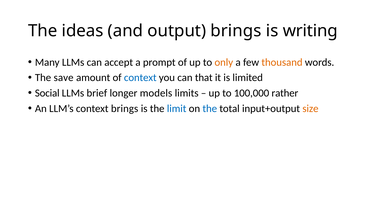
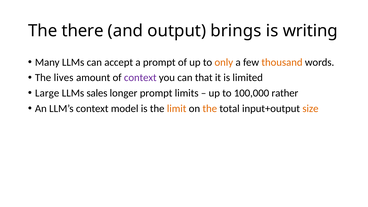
ideas: ideas -> there (83, 31)
save: save -> lives (64, 78)
context colour: blue -> purple (140, 78)
Social: Social -> Large (47, 93)
brief: brief -> sales (97, 93)
longer models: models -> prompt (156, 93)
context brings: brings -> model (125, 109)
limit colour: blue -> orange (177, 109)
the colour: blue -> orange (210, 109)
